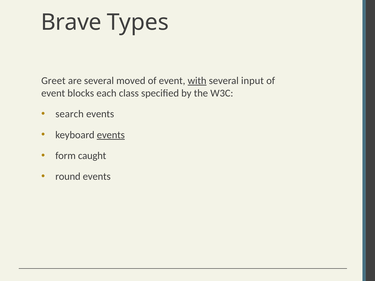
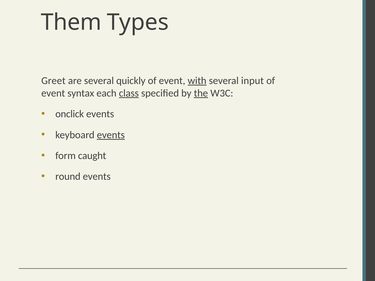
Brave: Brave -> Them (71, 22)
moved: moved -> quickly (131, 81)
blocks: blocks -> syntax (81, 93)
class underline: none -> present (129, 93)
the underline: none -> present (201, 93)
search: search -> onclick (70, 114)
